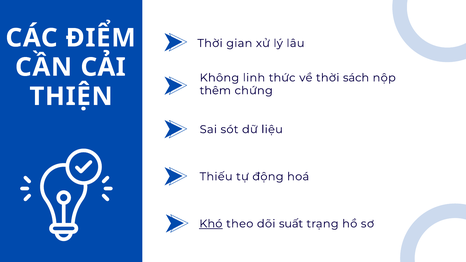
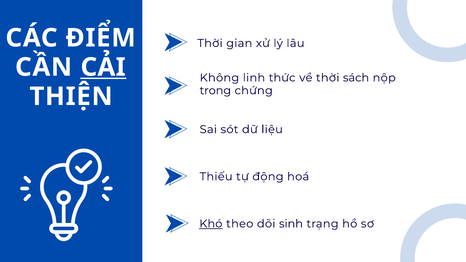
CẢI underline: none -> present (103, 67)
thêm: thêm -> trong (215, 91)
suất: suất -> sinh (291, 224)
